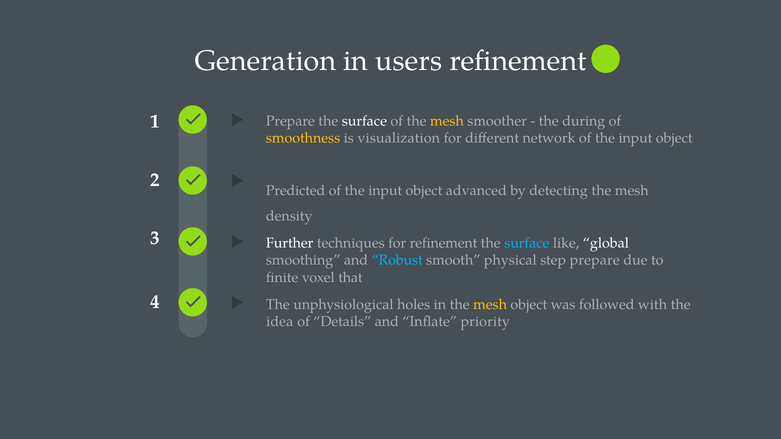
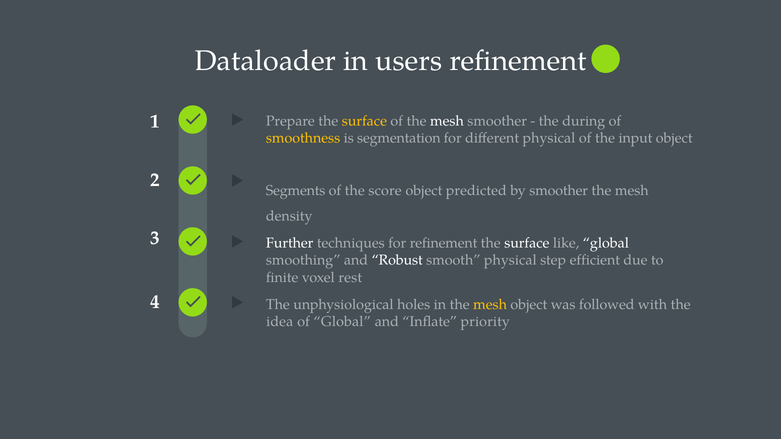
Generation: Generation -> Dataloader (265, 61)
surface colour: white -> yellow (364, 121)
mesh colour: yellow -> white (447, 121)
visualization: visualization -> segmentation (399, 138)
different network: network -> physical (549, 138)
Predicted: Predicted -> Segments (296, 191)
input: input -> score (385, 191)
advanced: advanced -> predicted (476, 191)
by detecting: detecting -> smoother (559, 191)
surface colour: light blue -> white (527, 243)
Robust colour: light blue -> white (397, 260)
step prepare: prepare -> efficient (595, 260)
that: that -> rest (350, 278)
of Details: Details -> Global (342, 322)
